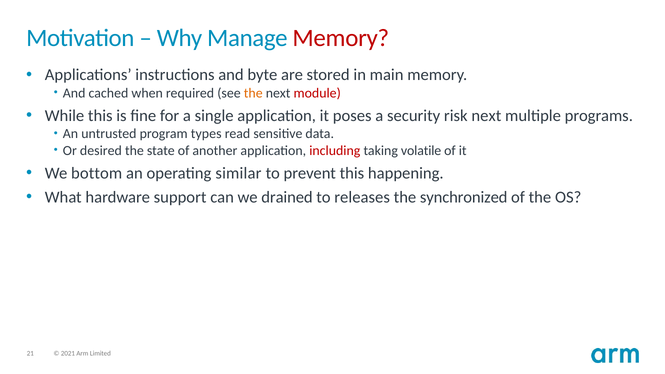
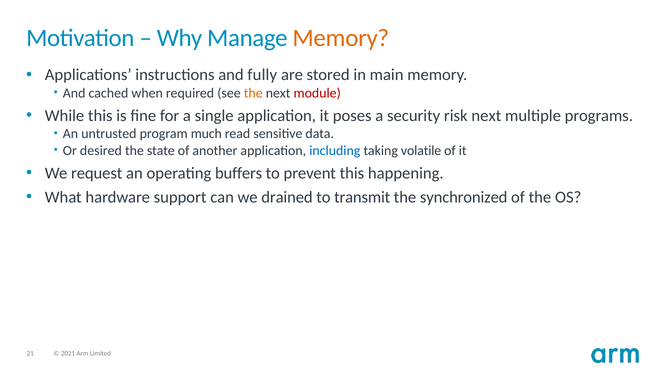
Memory colour: red -> orange (341, 38)
byte: byte -> fully (262, 75)
types: types -> much (206, 134)
including colour: red -> blue (335, 150)
bottom: bottom -> request (97, 173)
similar: similar -> buffers (239, 173)
releases: releases -> transmit (362, 197)
